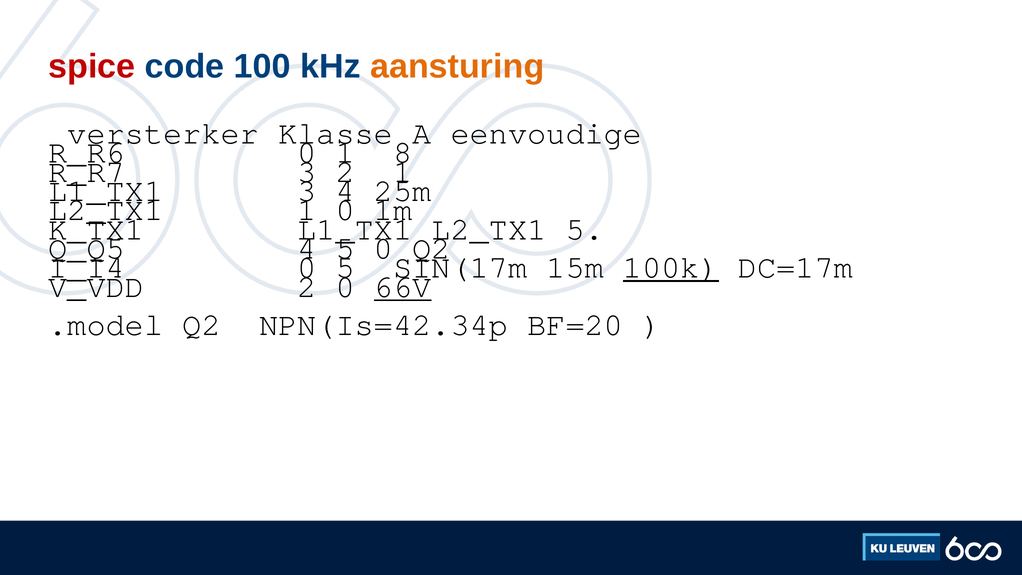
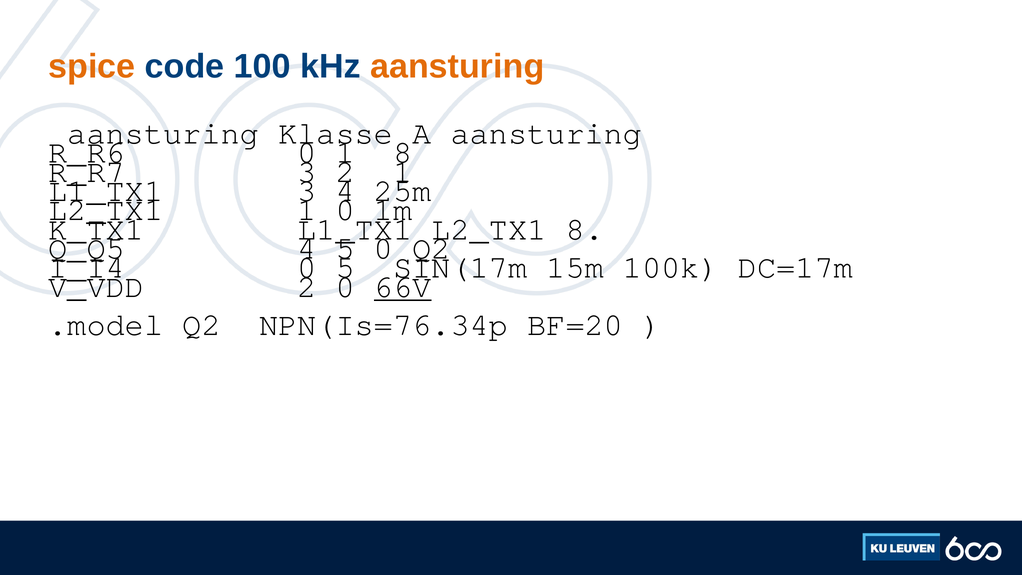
spice colour: red -> orange (92, 66)
versterker: versterker -> aansturing (163, 133)
A eenvoudige: eenvoudige -> aansturing (546, 133)
L2_TX1 5: 5 -> 8 (585, 229)
100k underline: present -> none (671, 267)
NPN(Is=42.34p: NPN(Is=42.34p -> NPN(Is=76.34p (384, 325)
